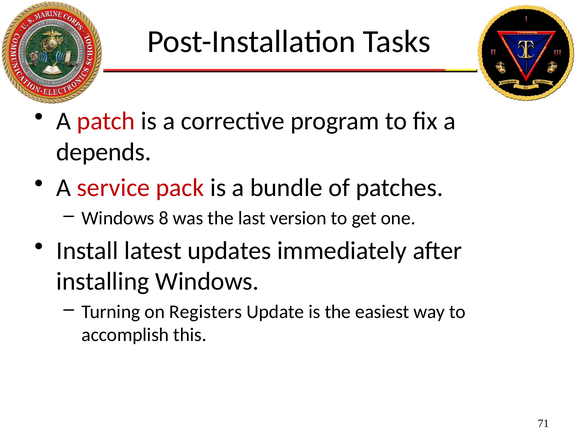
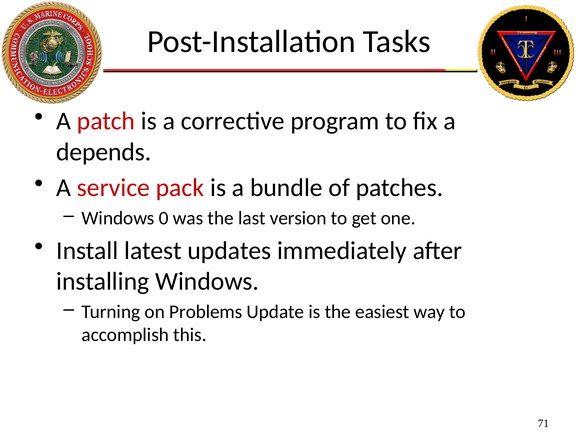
8: 8 -> 0 (164, 218)
Registers: Registers -> Problems (206, 312)
